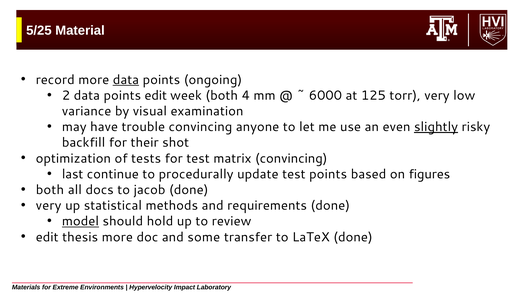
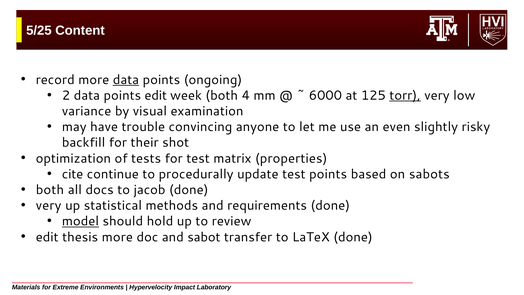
Material: Material -> Content (80, 31)
torr underline: none -> present (405, 95)
slightly underline: present -> none (436, 127)
matrix convincing: convincing -> properties (291, 158)
last: last -> cite (73, 174)
figures: figures -> sabots (429, 174)
some: some -> sabot (204, 237)
